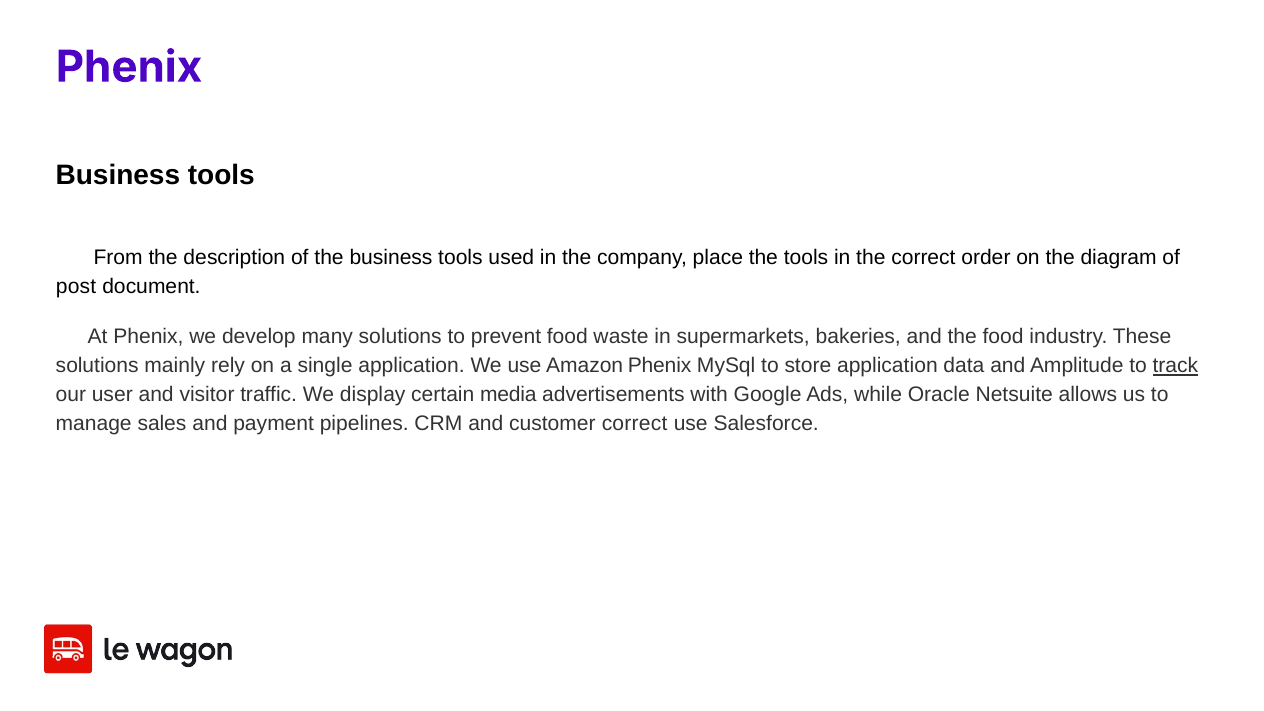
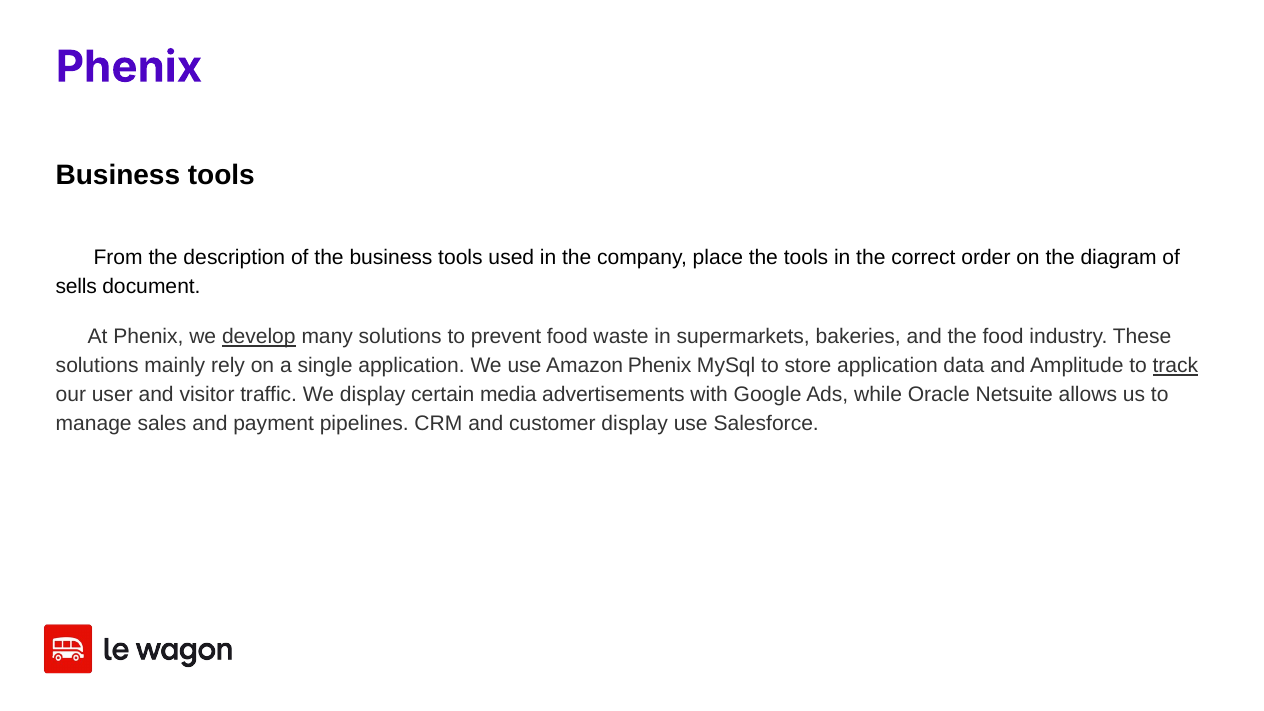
post: post -> sells (76, 287)
develop underline: none -> present (259, 337)
customer correct: correct -> display (635, 424)
